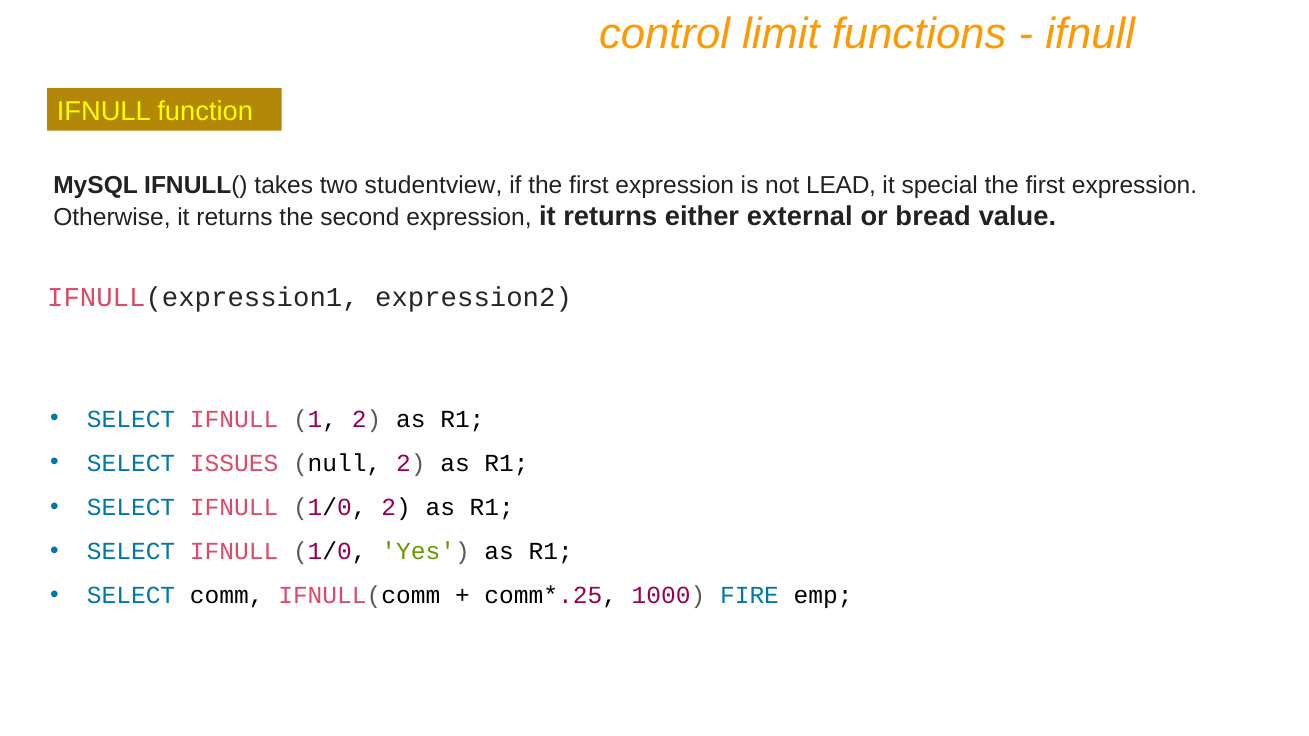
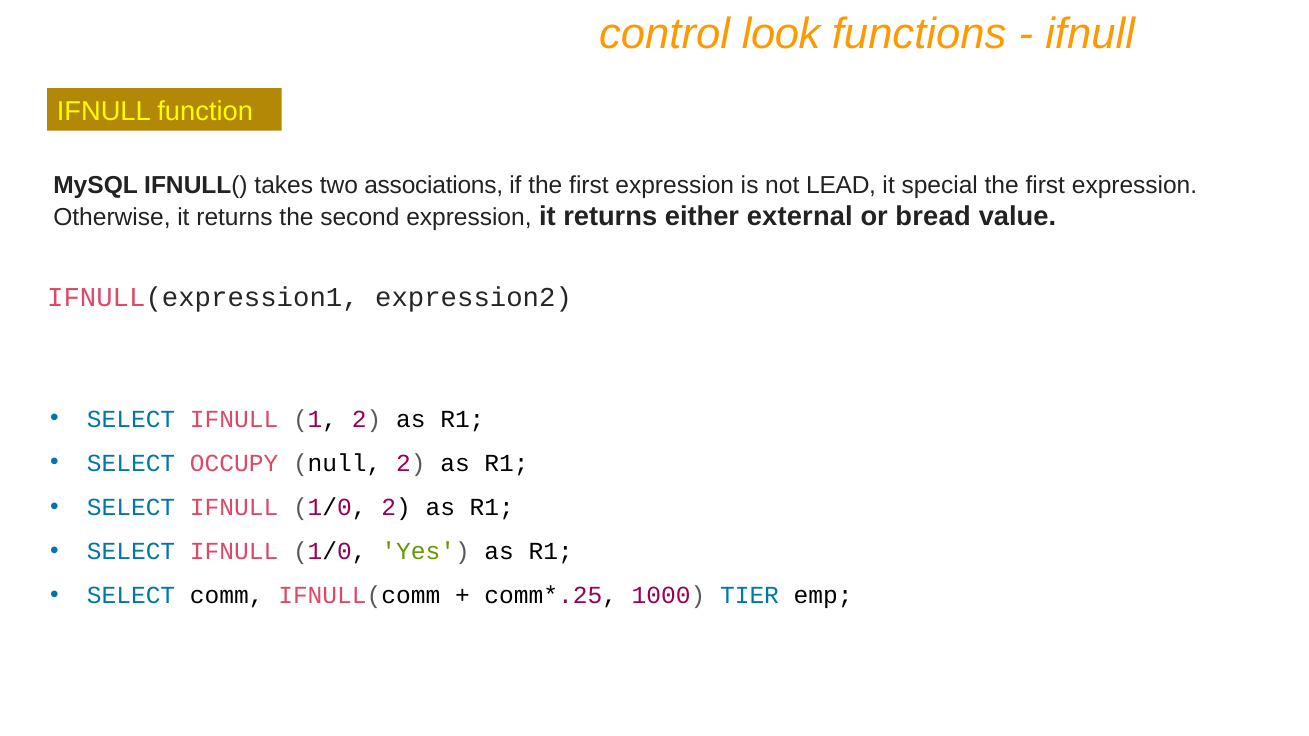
limit: limit -> look (781, 34)
studentview: studentview -> associations (434, 185)
ISSUES: ISSUES -> OCCUPY (234, 463)
FIRE: FIRE -> TIER (750, 596)
